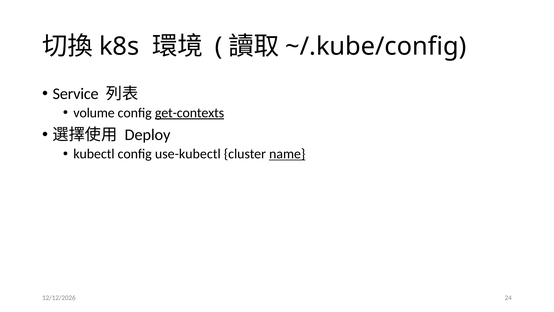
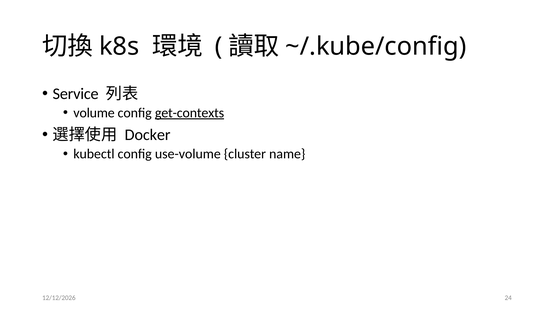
Deploy: Deploy -> Docker (148, 135)
use-kubectl: use-kubectl -> use-volume (188, 154)
name underline: present -> none (287, 154)
